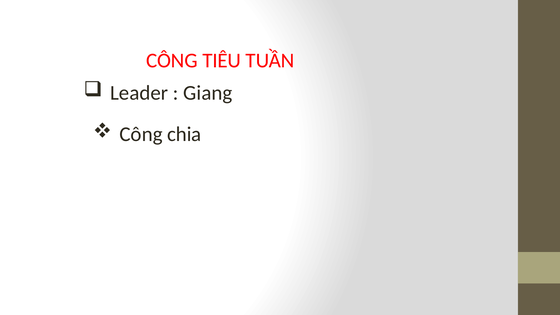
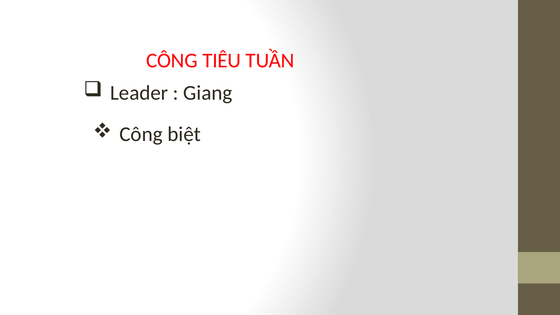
chia: chia -> biệt (184, 134)
